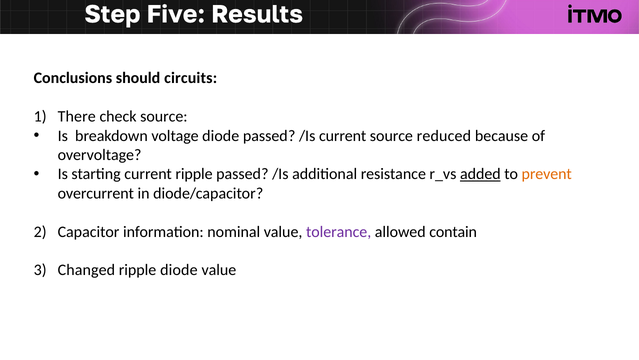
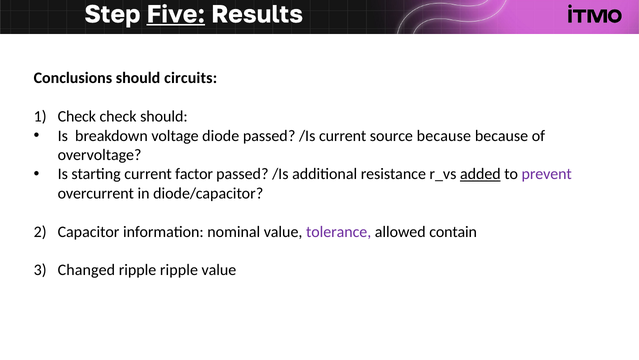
Five underline: none -> present (176, 14)
There: There -> Check (77, 116)
check source: source -> should (164, 116)
source reduced: reduced -> because (444, 136)
current ripple: ripple -> factor (194, 174)
prevent colour: orange -> purple (547, 174)
ripple diode: diode -> ripple (179, 270)
